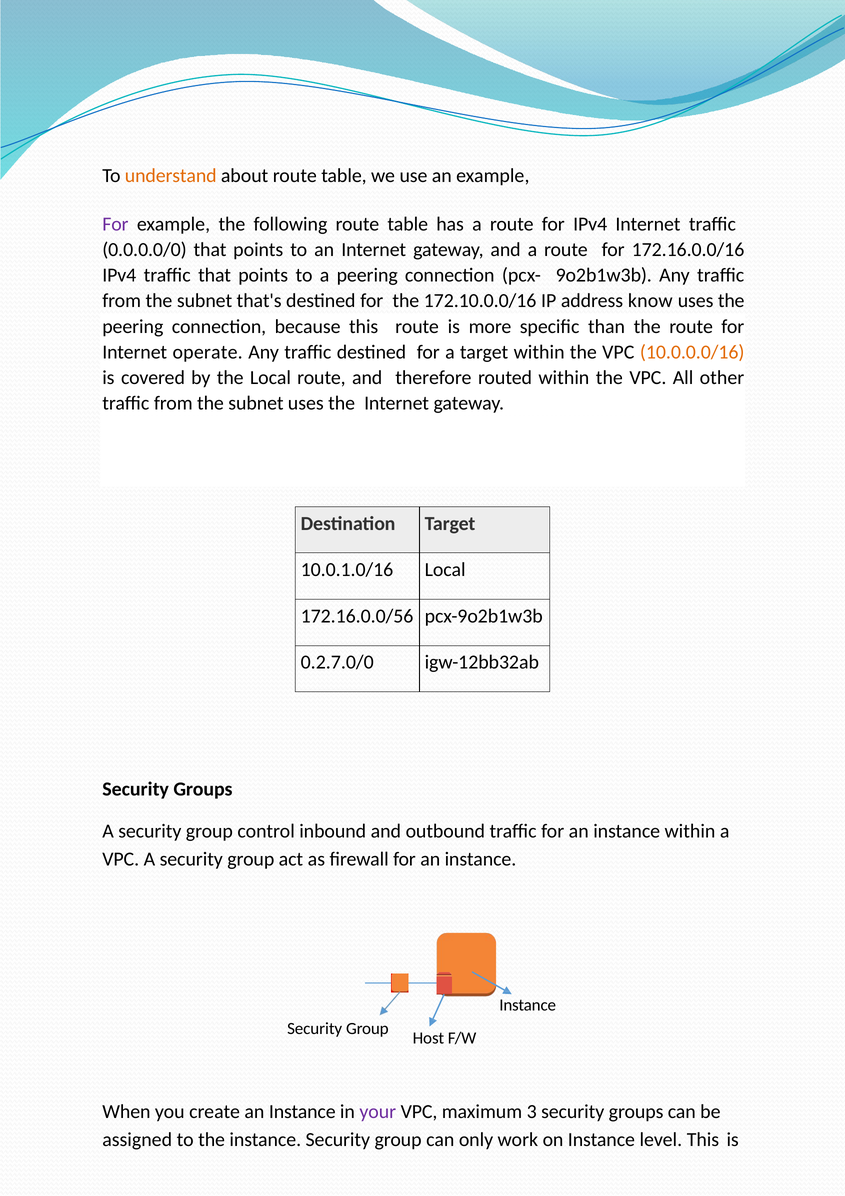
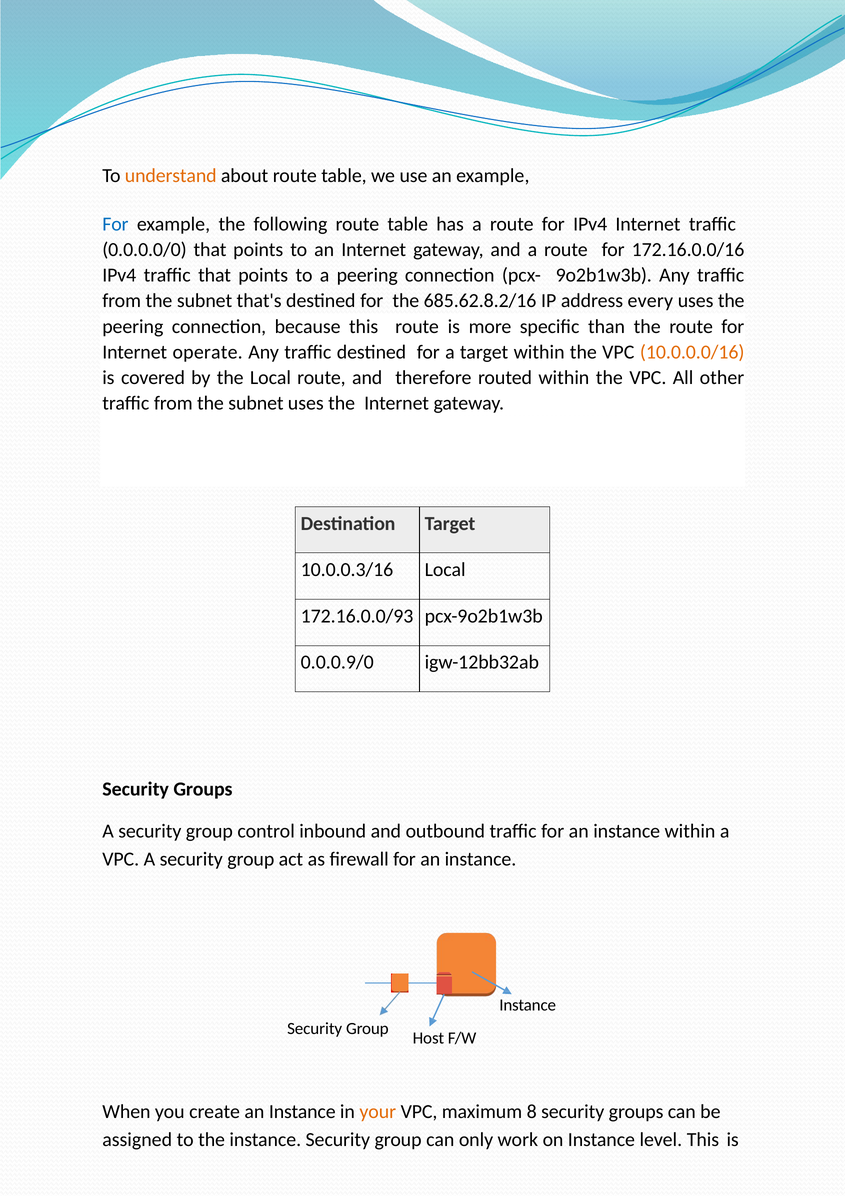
For colour: purple -> blue (115, 224)
172.10.0.0/16: 172.10.0.0/16 -> 685.62.8.2/16 (480, 301)
know: know -> every (650, 301)
10.0.1.0/16: 10.0.1.0/16 -> 10.0.0.3/16 (347, 570)
172.16.0.0/56: 172.16.0.0/56 -> 172.16.0.0/93 (357, 616)
0.2.7.0/0: 0.2.7.0/0 -> 0.0.0.9/0 (337, 662)
your colour: purple -> orange (378, 1112)
3: 3 -> 8 (532, 1112)
